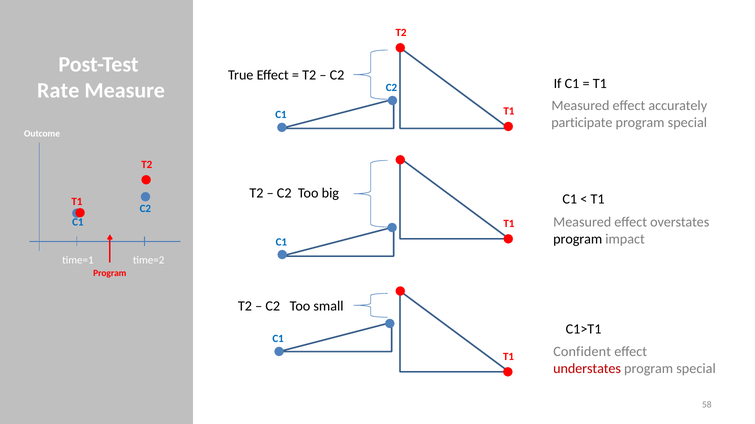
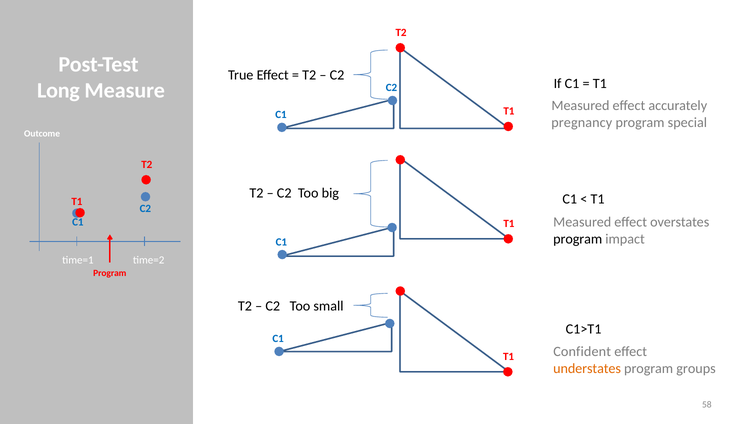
Rate: Rate -> Long (58, 91)
participate: participate -> pregnancy (582, 123)
understates colour: red -> orange (587, 369)
special: special -> groups (696, 369)
